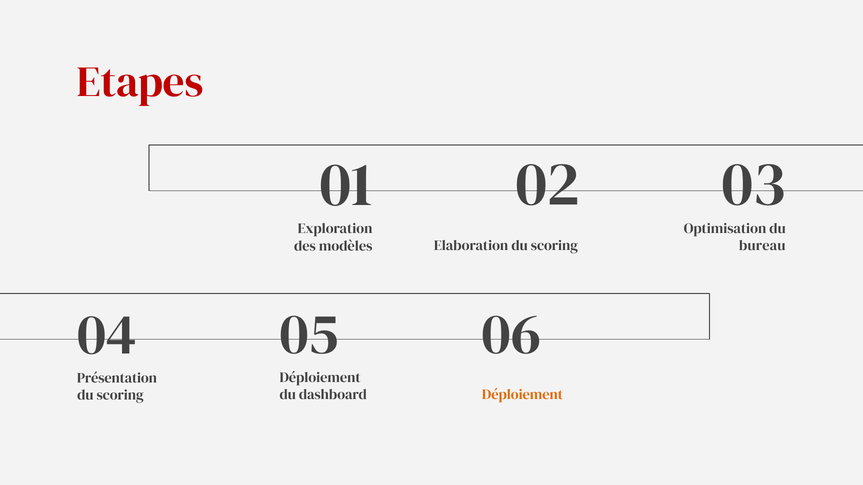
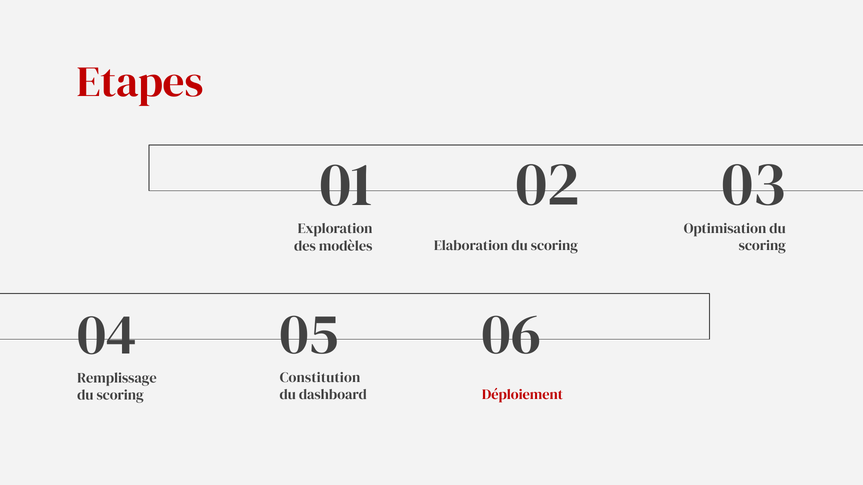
bureau: bureau -> scoring (762, 246)
Déploiement: Déploiement -> Constitution (320, 378)
Présentation: Présentation -> Remplissage (117, 378)
Déploiement colour: orange -> red (523, 395)
